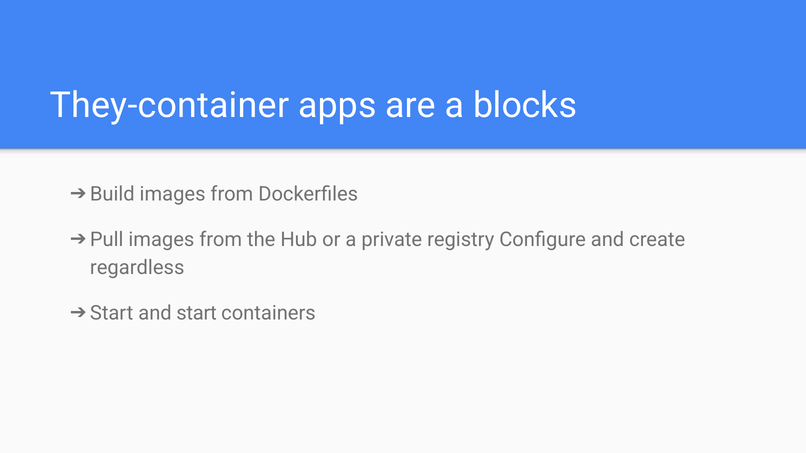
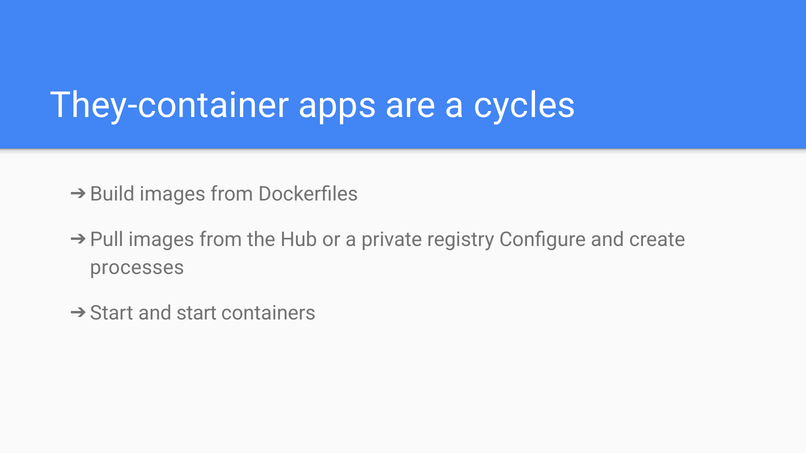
blocks: blocks -> cycles (525, 106)
regardless: regardless -> processes (137, 268)
